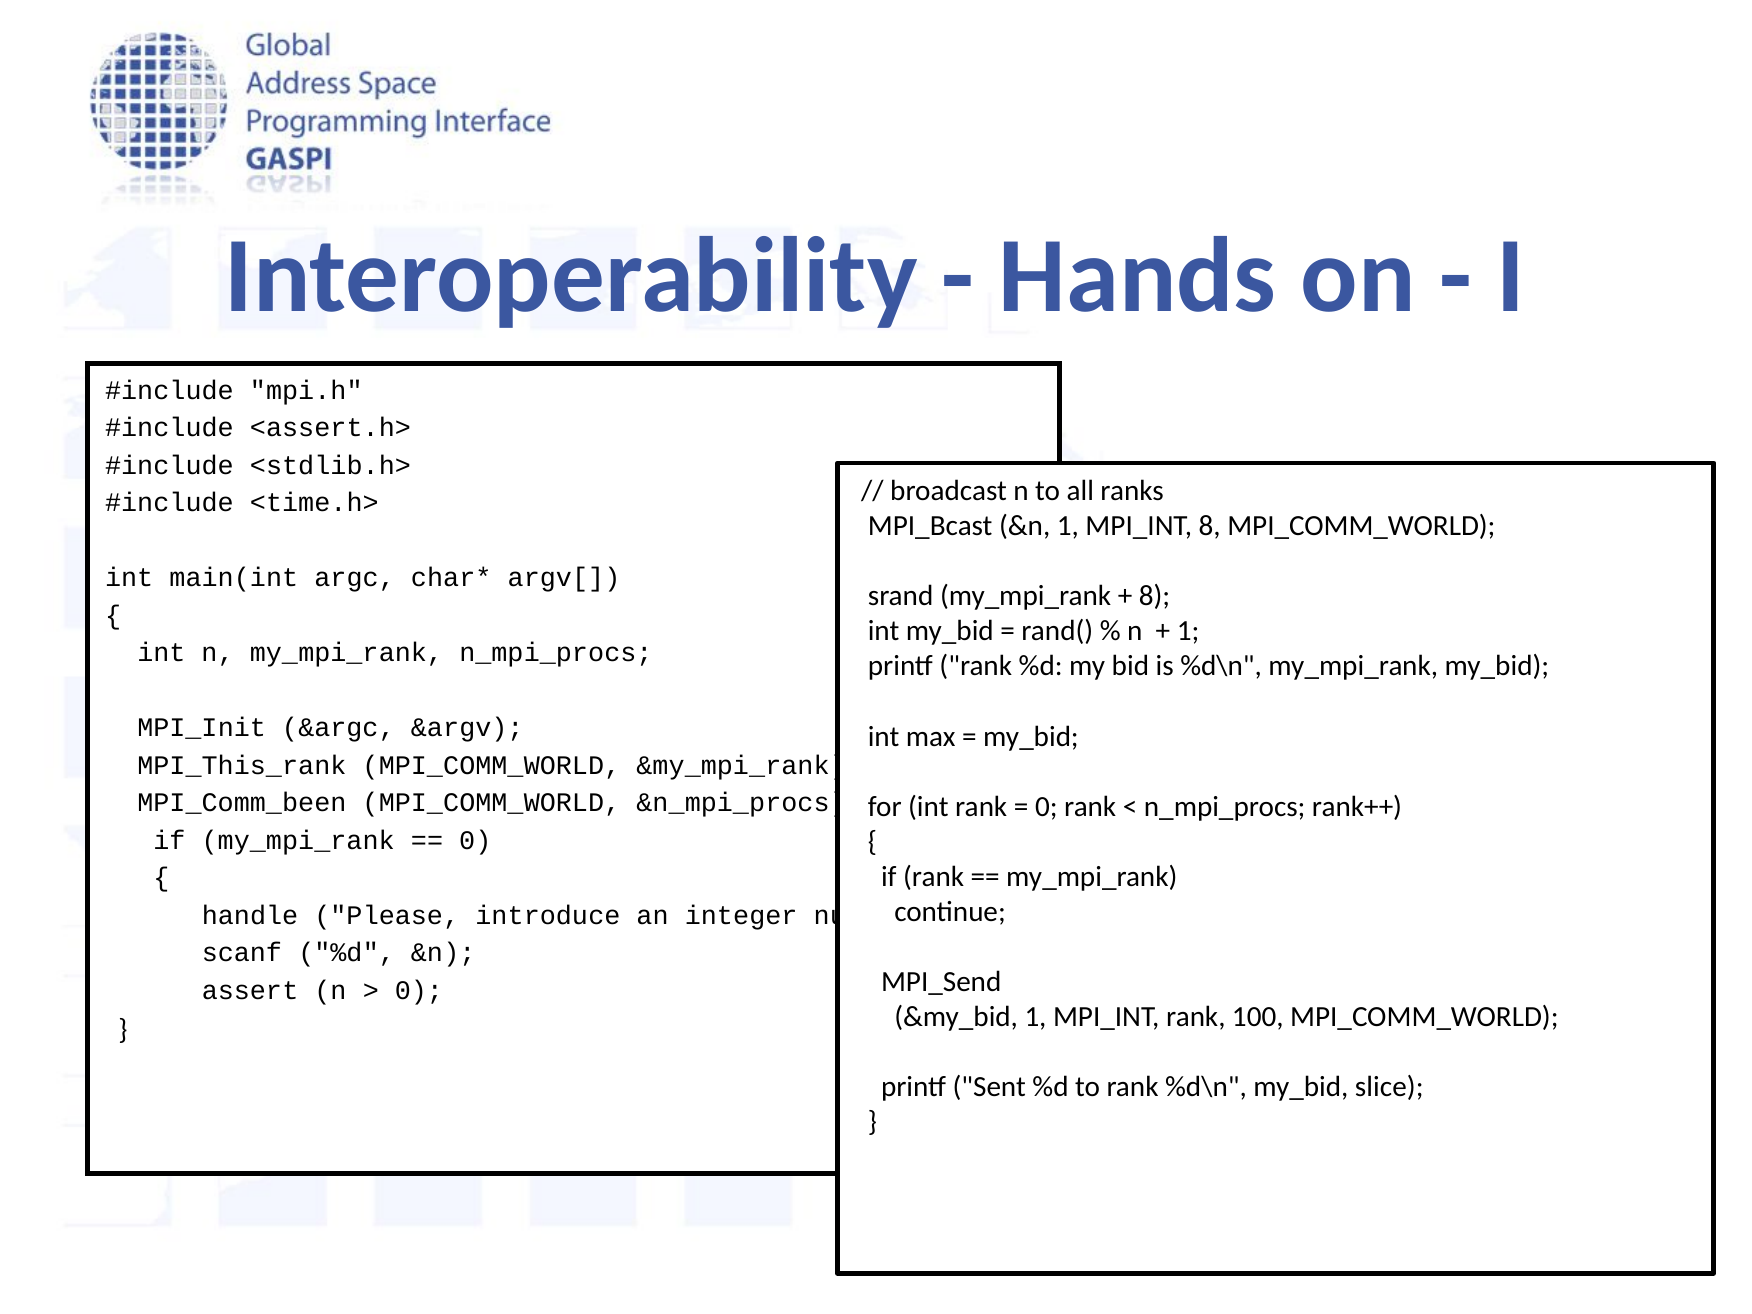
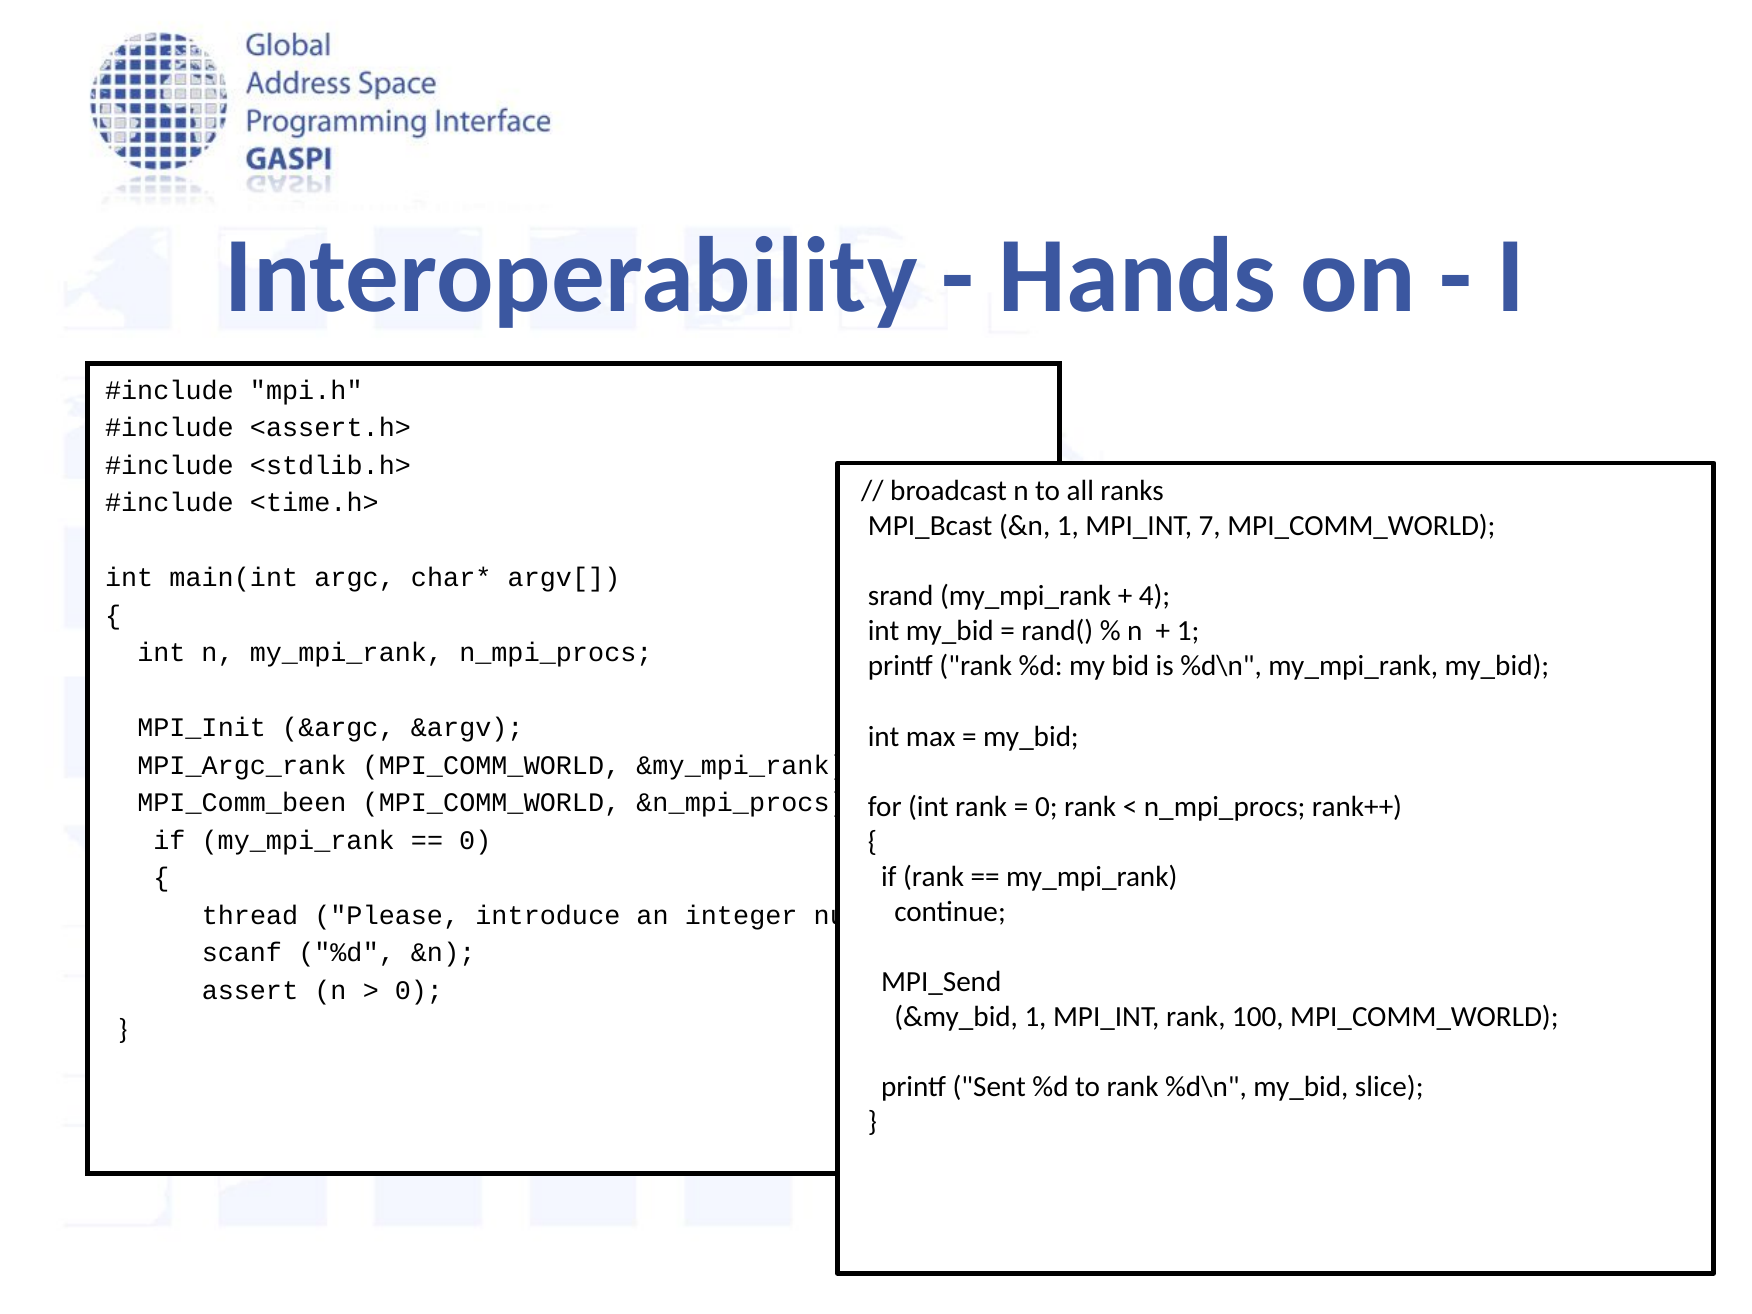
MPI_INT 8: 8 -> 7 (1210, 526)
8: 8 -> 4 (1154, 596)
MPI_This_rank: MPI_This_rank -> MPI_Argc_rank (242, 765)
handle: handle -> thread (250, 916)
